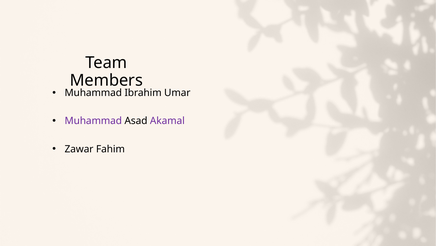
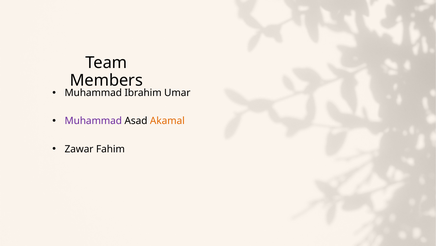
Akamal colour: purple -> orange (167, 121)
